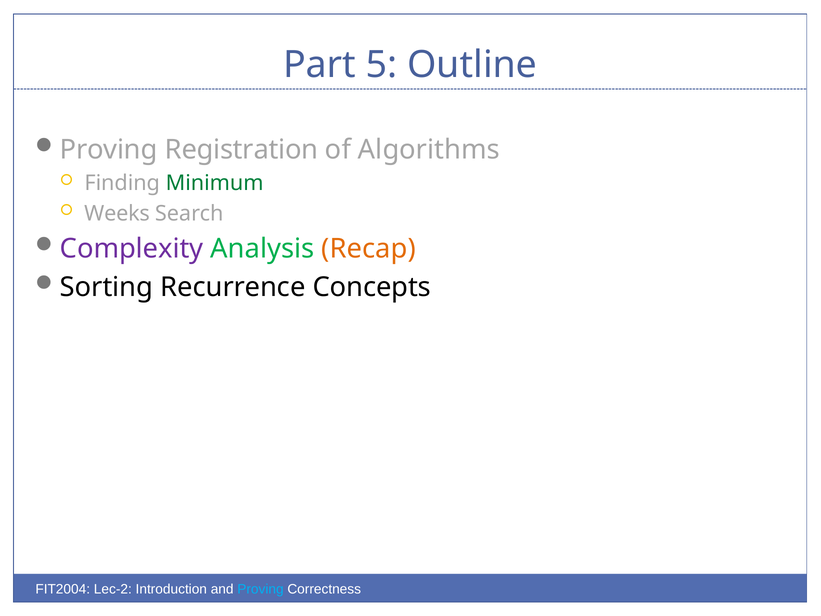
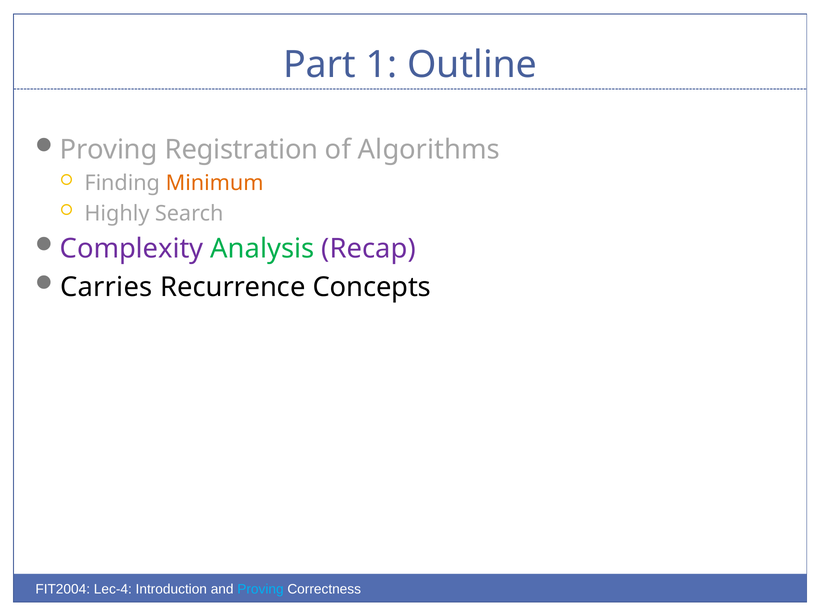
5: 5 -> 1 (382, 65)
Minimum colour: green -> orange (215, 183)
Weeks: Weeks -> Highly (117, 213)
Recap colour: orange -> purple (369, 249)
Sorting: Sorting -> Carries (106, 287)
Lec-2: Lec-2 -> Lec-4 (113, 589)
